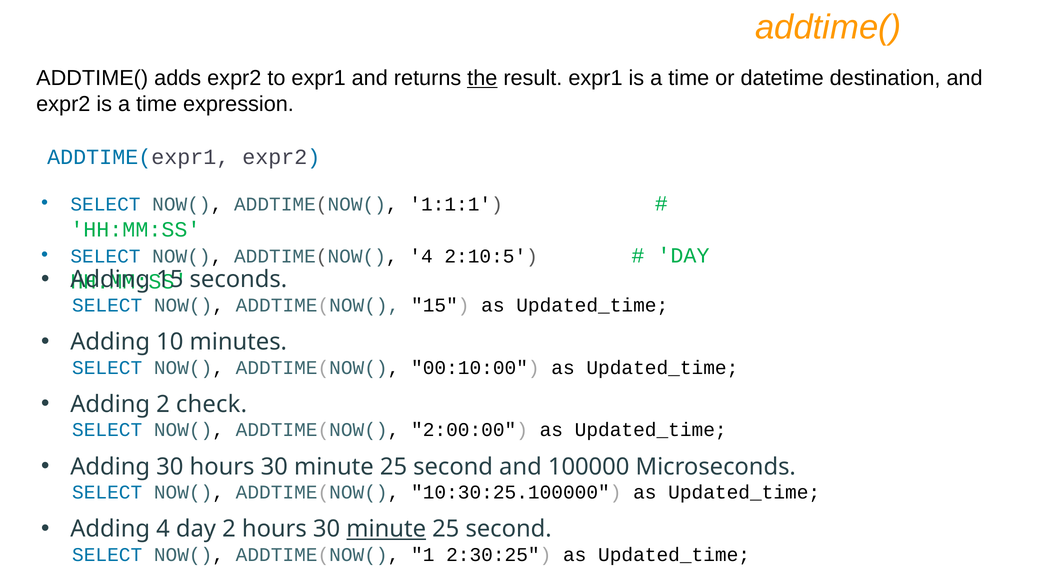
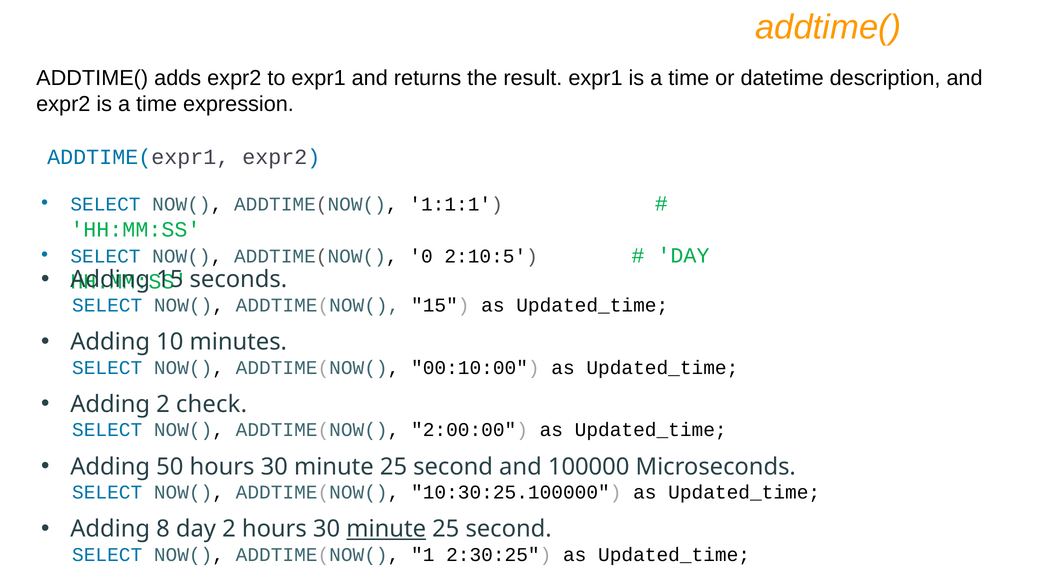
the underline: present -> none (482, 78)
destination: destination -> description (885, 78)
ADDTIME(NOW( 4: 4 -> 0 (421, 256)
Adding 30: 30 -> 50 (170, 466)
Adding 4: 4 -> 8 (163, 529)
